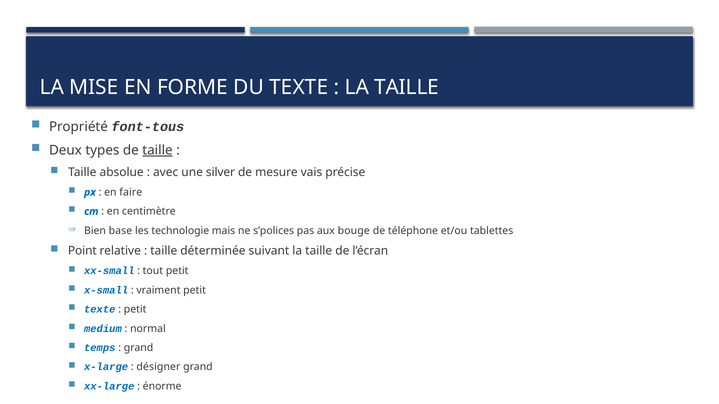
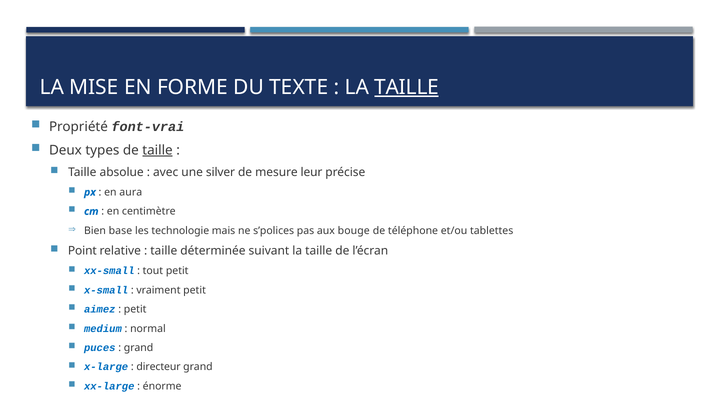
TAILLE underline: none -> present (407, 87)
font-tous: font-tous -> font-vrai (148, 127)
vais: vais -> leur (312, 172)
faire: faire -> aura (131, 192)
texte: texte -> aimez (100, 310)
temps: temps -> puces (100, 348)
désigner: désigner -> directeur (159, 367)
